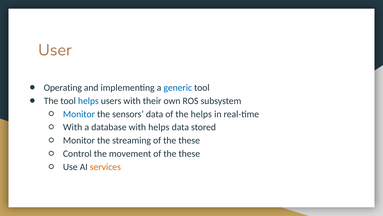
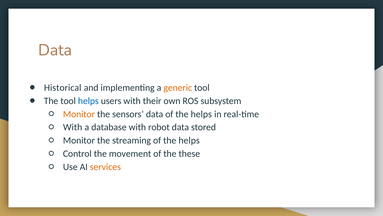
User: User -> Data (55, 50)
Operating: Operating -> Historical (63, 87)
generic colour: blue -> orange (178, 87)
Monitor colour: blue -> orange (79, 114)
with helps: helps -> robot (159, 127)
streaming of the these: these -> helps (189, 140)
